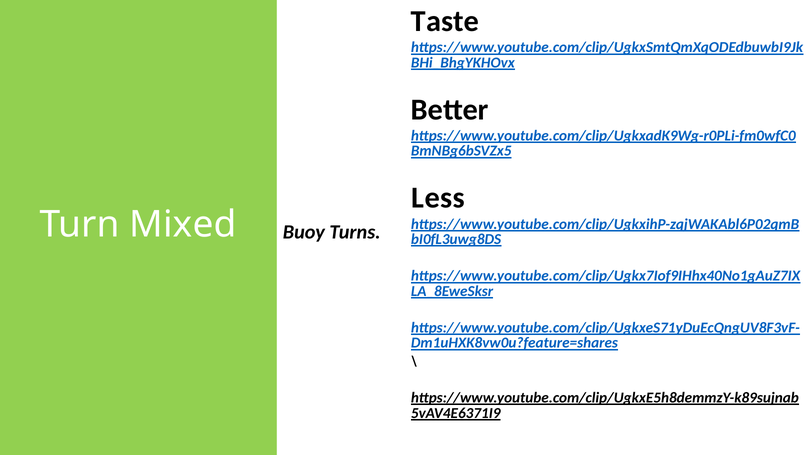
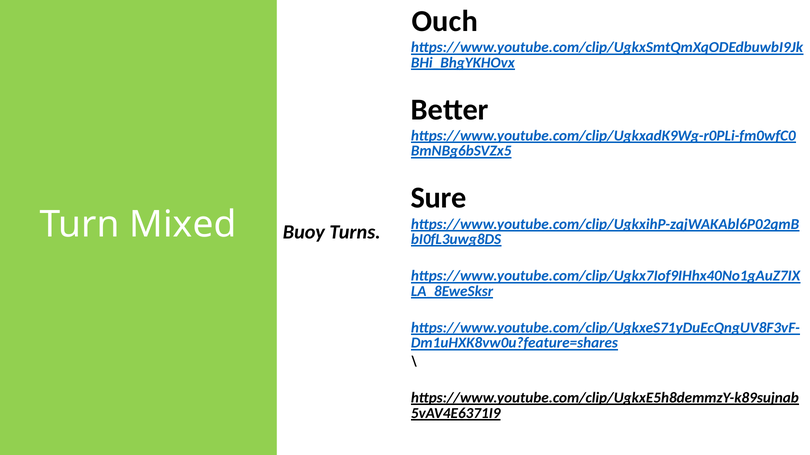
Taste: Taste -> Ouch (445, 21)
Less: Less -> Sure (438, 198)
